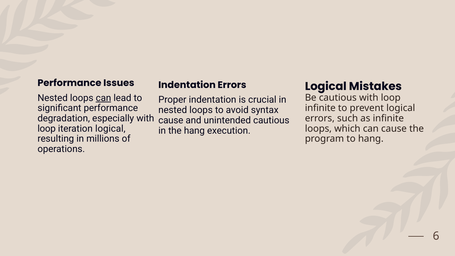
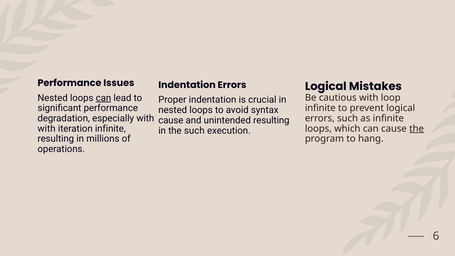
unintended cautious: cautious -> resulting (271, 120)
loop: loop -> with (47, 129)
iteration logical: logical -> infinite (110, 129)
the underline: none -> present (417, 129)
the hang: hang -> such (194, 131)
